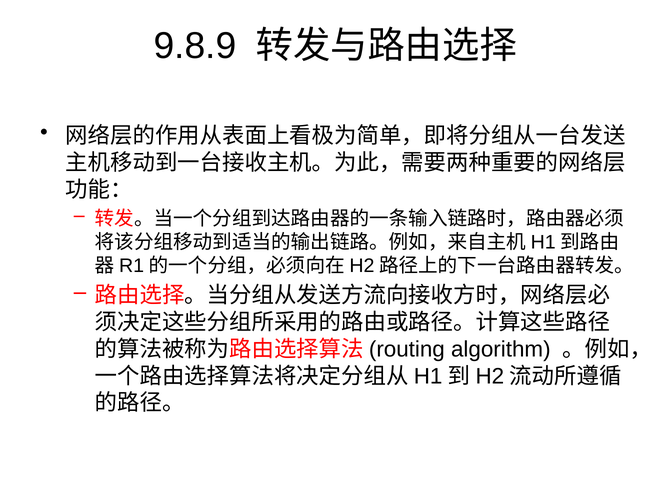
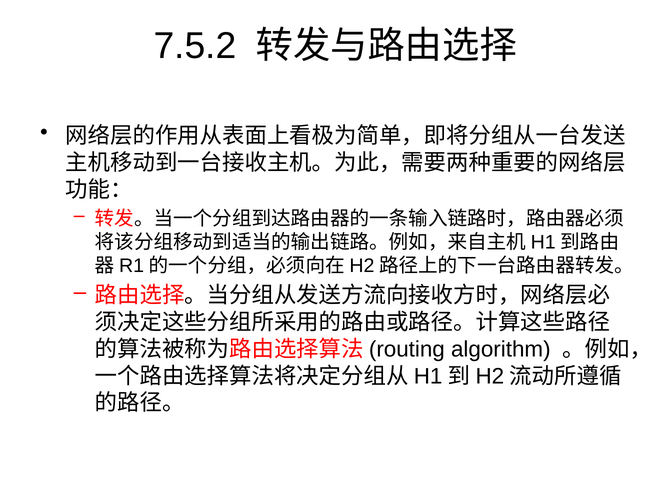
9.8.9: 9.8.9 -> 7.5.2 (195, 46)
